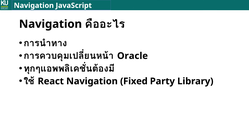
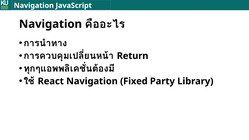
Oracle: Oracle -> Return (133, 56)
